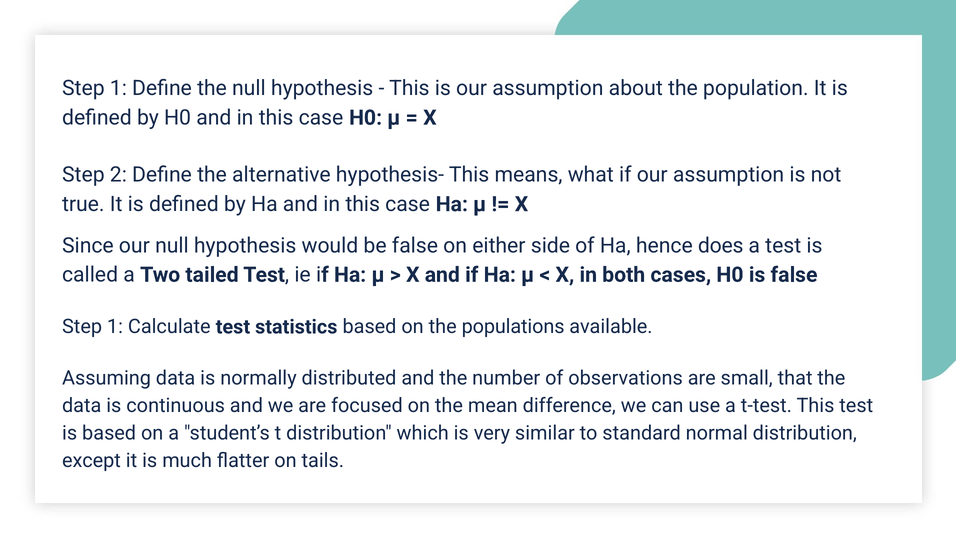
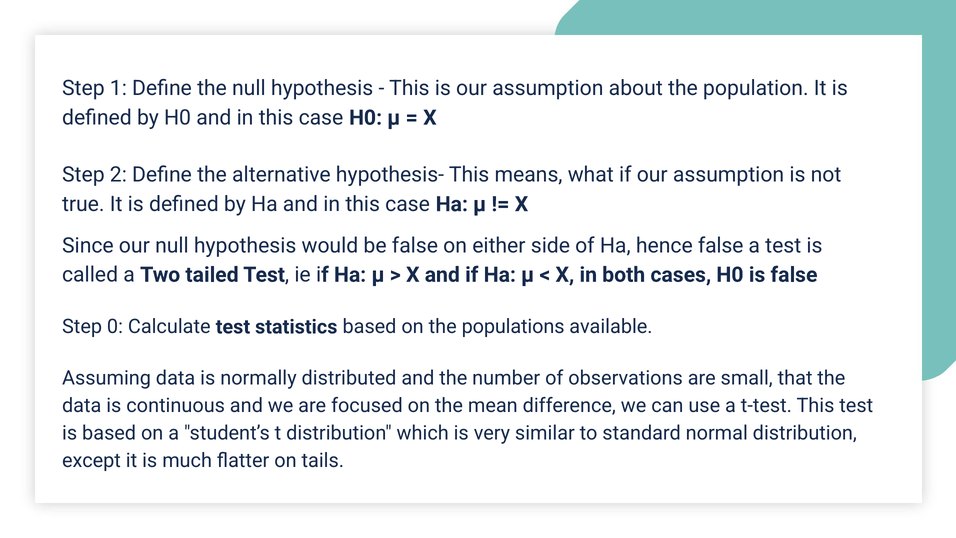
hence does: does -> false (721, 245)
1: 1 -> 0 (115, 327)
